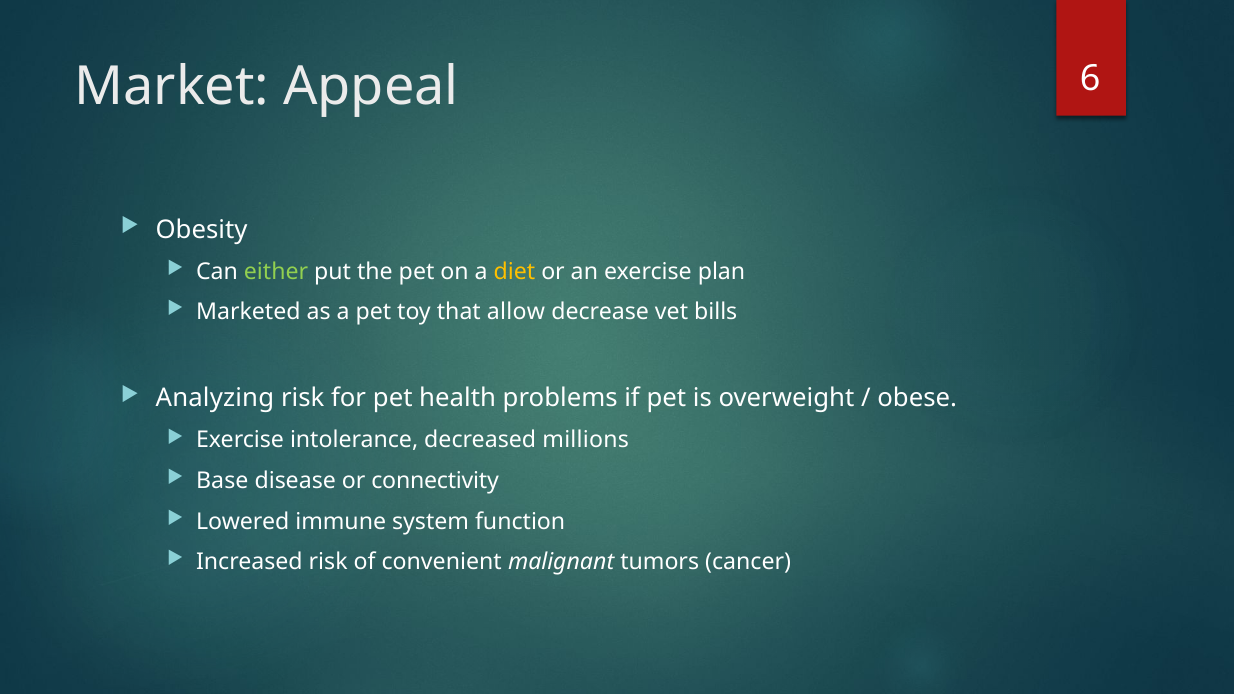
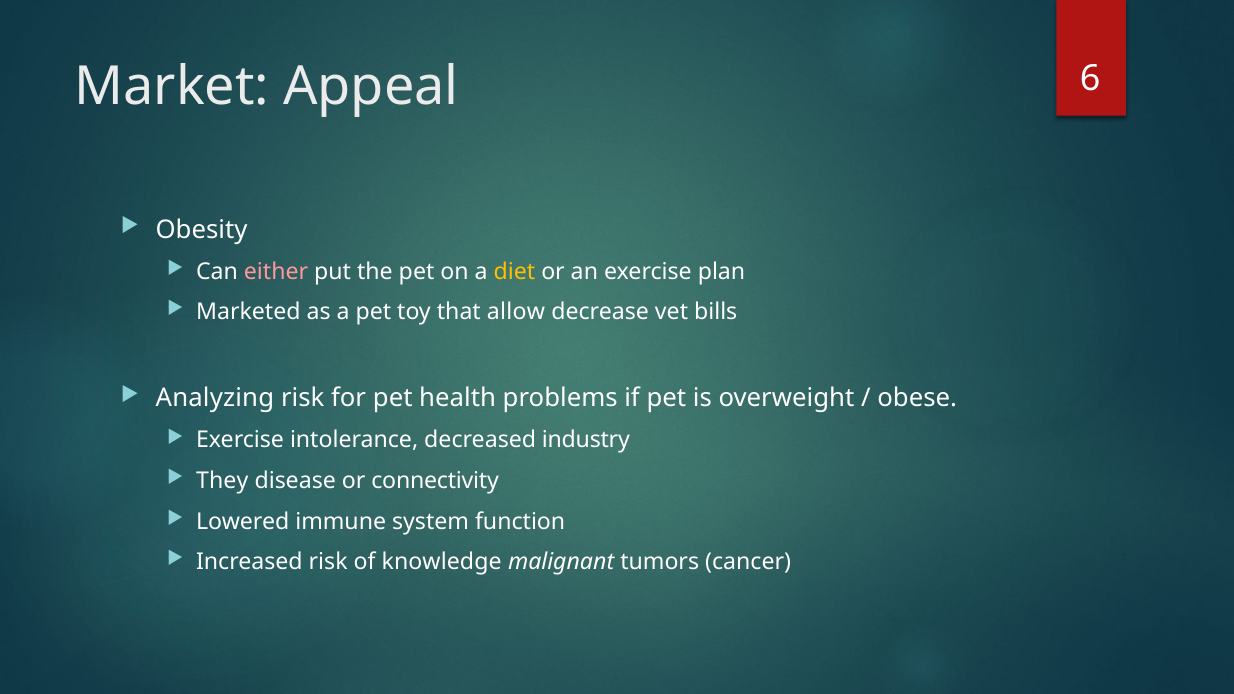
either colour: light green -> pink (276, 272)
millions: millions -> industry (586, 440)
Base: Base -> They (222, 481)
convenient: convenient -> knowledge (442, 562)
